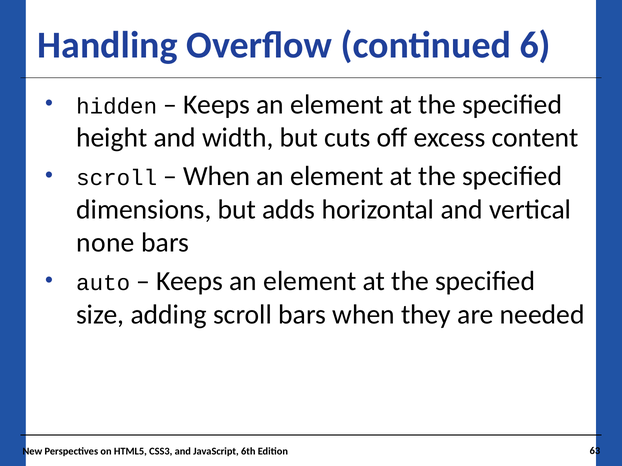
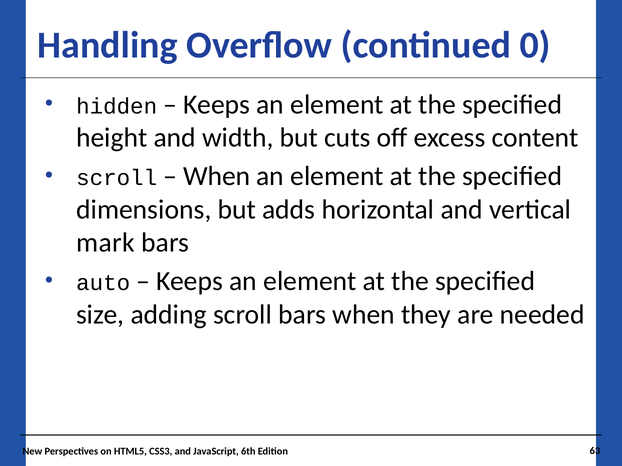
6: 6 -> 0 (535, 45)
none: none -> mark (106, 243)
